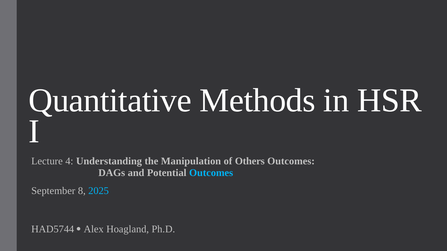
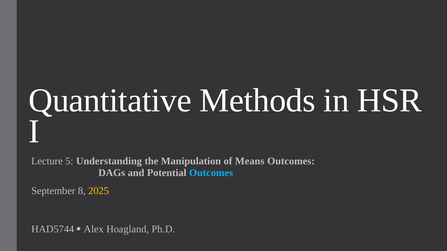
4: 4 -> 5 (69, 161)
Others: Others -> Means (250, 161)
2025 colour: light blue -> yellow (99, 191)
